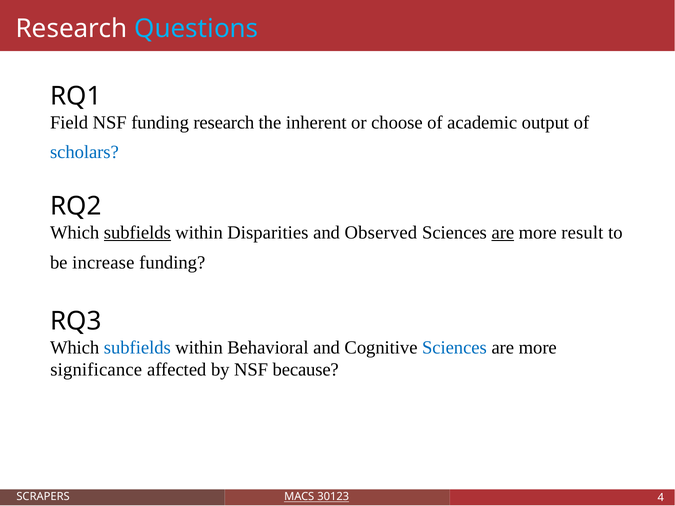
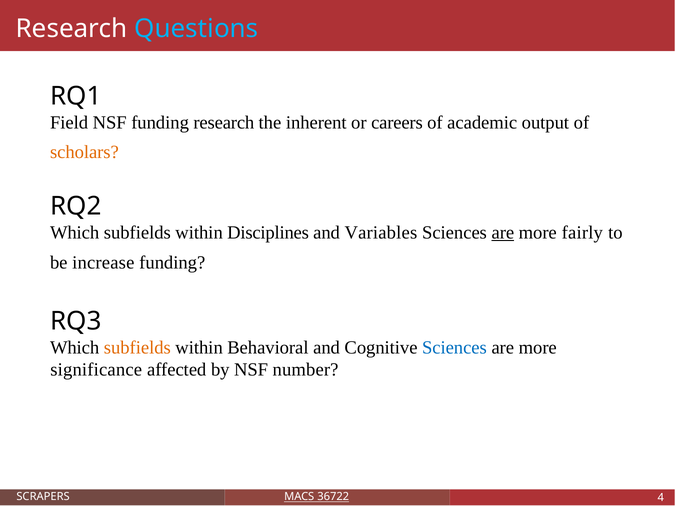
choose: choose -> careers (397, 123)
scholars colour: blue -> orange (84, 153)
subfields underline: present -> none (137, 233)
Disparities: Disparities -> Disciplines (268, 233)
Observed: Observed -> Variables (381, 233)
result: result -> fairly (582, 233)
subfields colour: blue -> orange (137, 348)
because: because -> number (306, 370)
30123: 30123 -> 36722 (333, 497)
